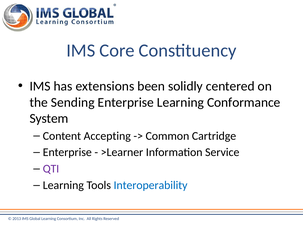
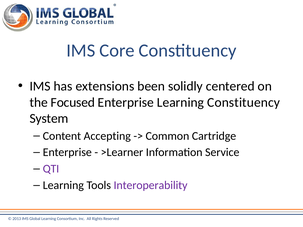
Sending: Sending -> Focused (73, 102)
Learning Conformance: Conformance -> Constituency (244, 102)
Interoperability colour: blue -> purple (151, 186)
